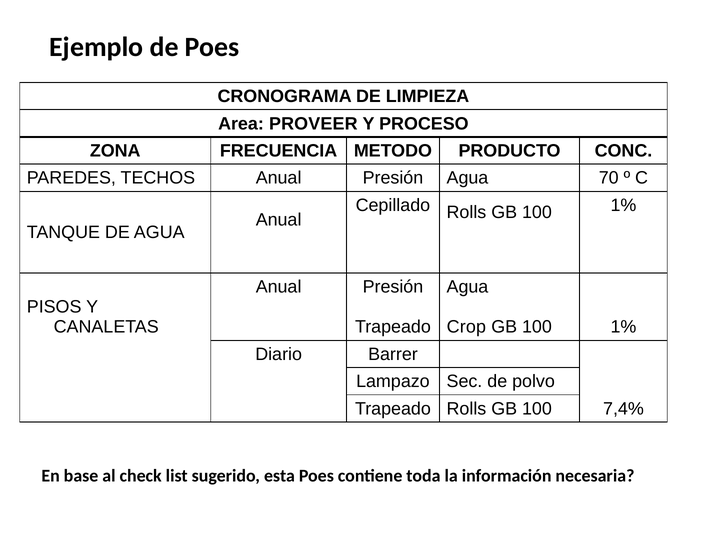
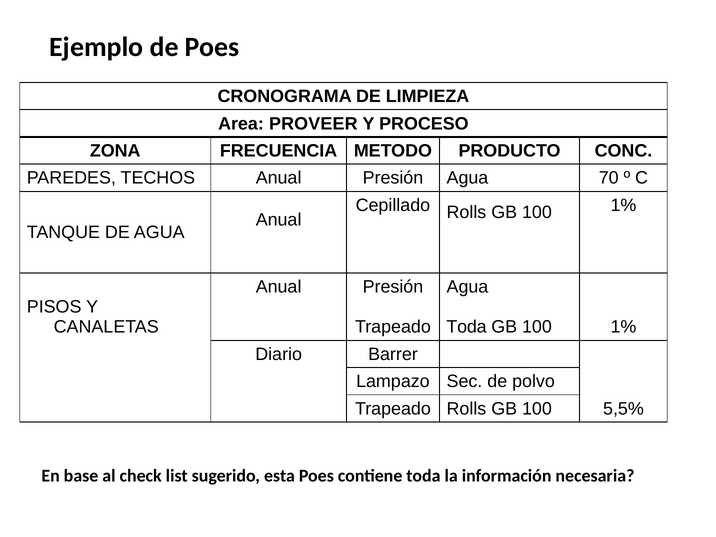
Crop: Crop -> Toda (467, 327)
7,4%: 7,4% -> 5,5% (623, 409)
